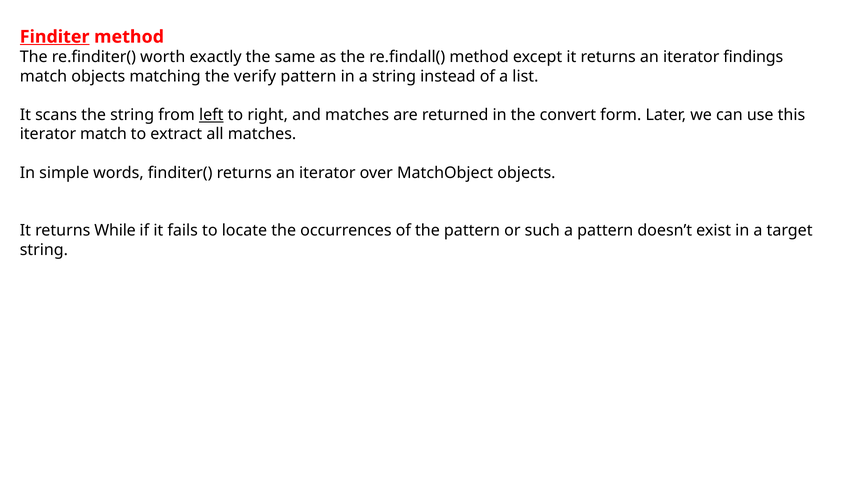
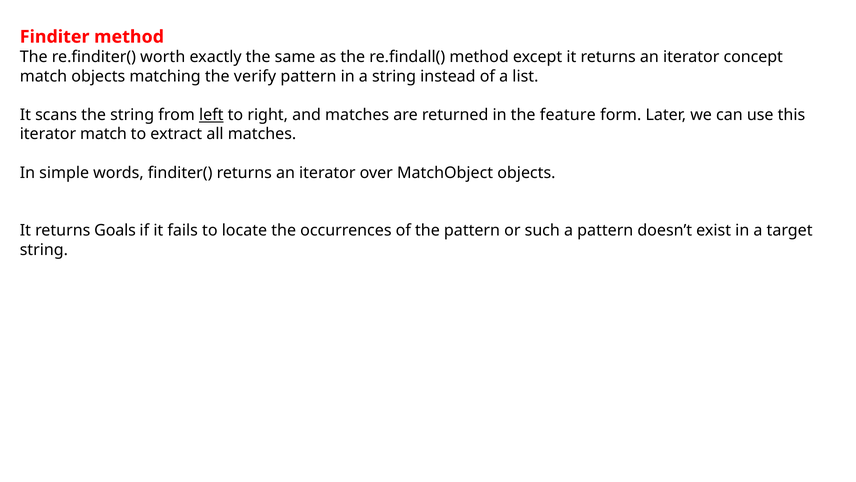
Finditer underline: present -> none (55, 37)
findings: findings -> concept (753, 57)
convert: convert -> feature (568, 115)
While: While -> Goals (115, 230)
